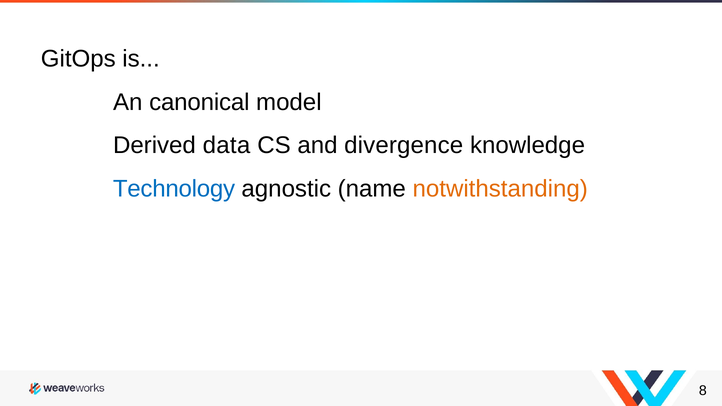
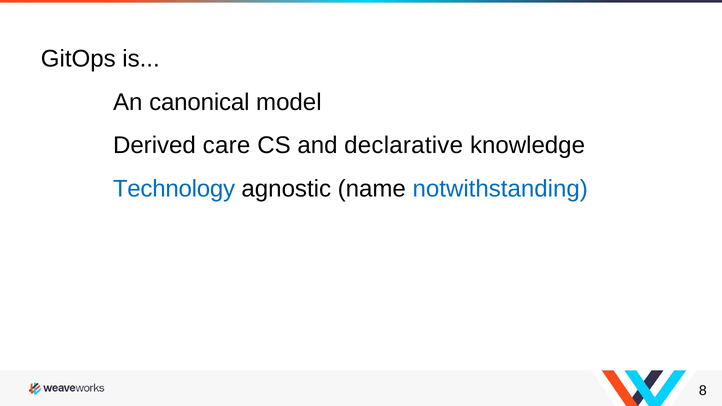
data: data -> care (227, 145)
divergence: divergence -> declarative (404, 145)
notwithstanding colour: orange -> blue (500, 189)
